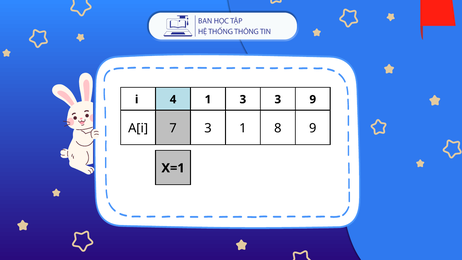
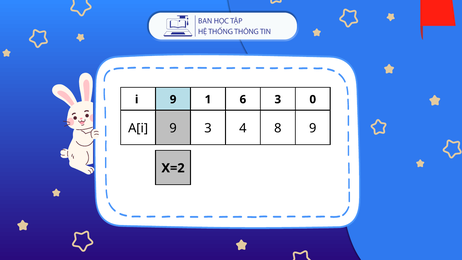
i 4: 4 -> 9 (173, 99)
1 3: 3 -> 6 (243, 99)
3 9: 9 -> 0 (313, 99)
A[i 7: 7 -> 9 (173, 128)
3 1: 1 -> 4 (243, 128)
X=1: X=1 -> X=2 (173, 168)
